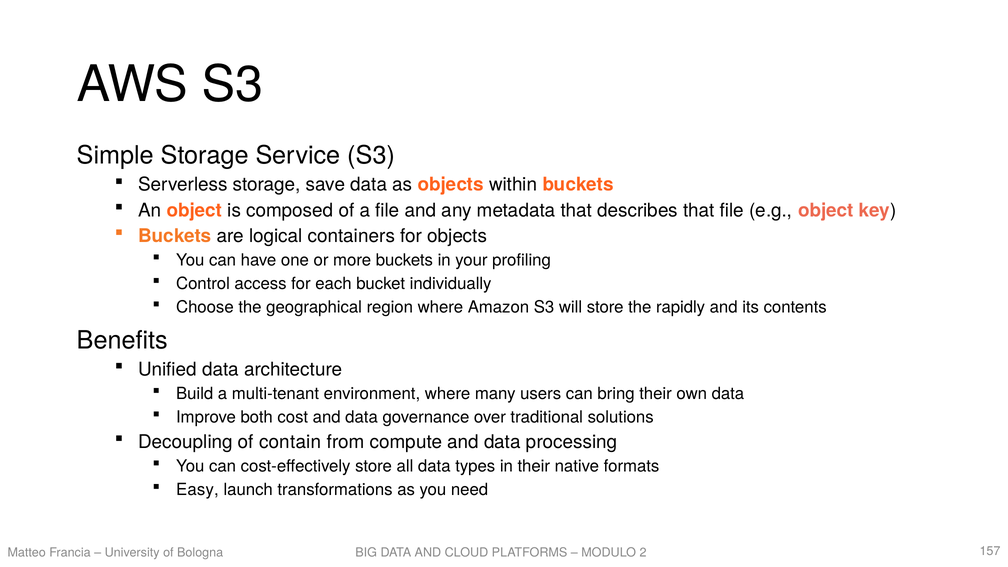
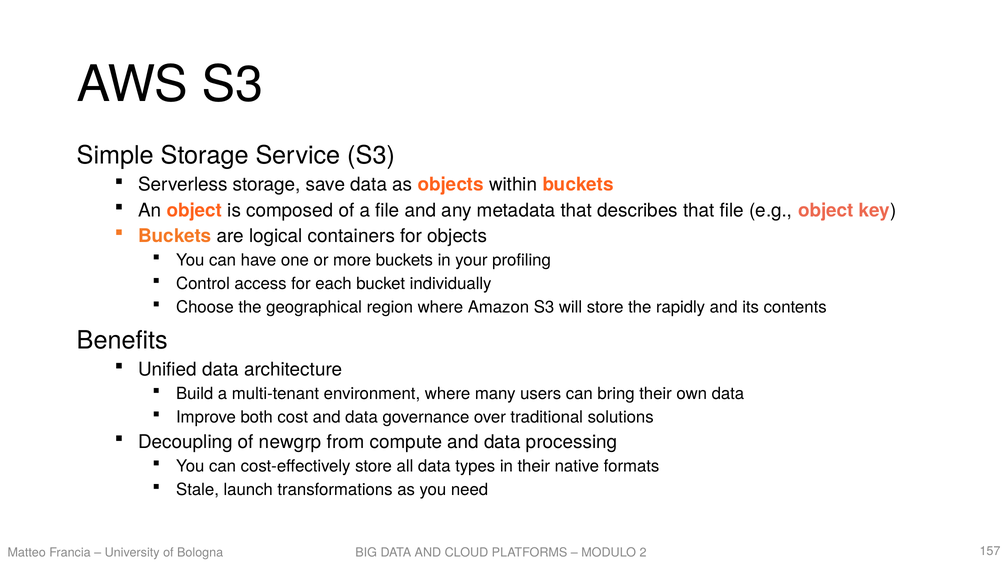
contain: contain -> newgrp (290, 442)
Easy: Easy -> Stale (198, 490)
